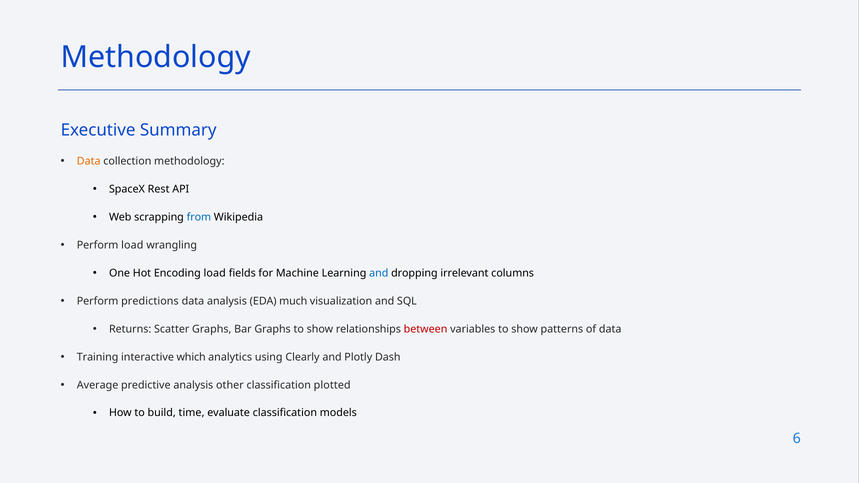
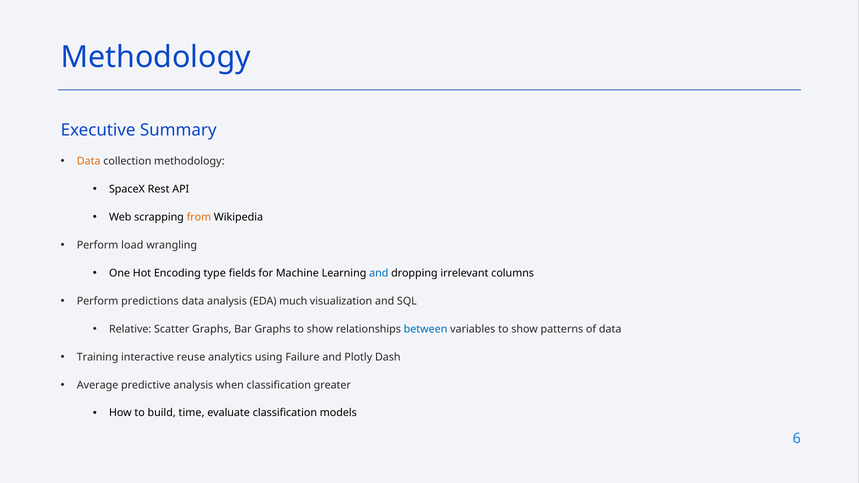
from colour: blue -> orange (199, 217)
Encoding load: load -> type (215, 273)
Returns: Returns -> Relative (130, 329)
between colour: red -> blue (426, 329)
which: which -> reuse (191, 357)
Clearly: Clearly -> Failure (302, 357)
other: other -> when (230, 385)
plotted: plotted -> greater (332, 385)
